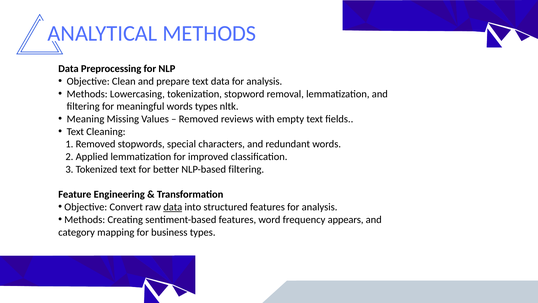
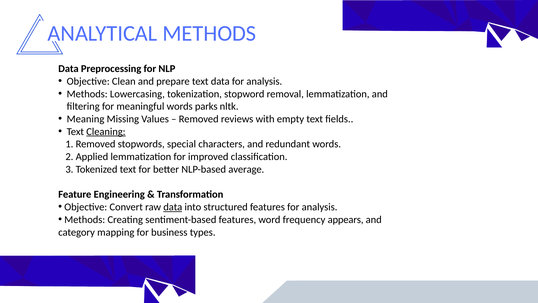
words types: types -> parks (206, 106)
Cleaning underline: none -> present (106, 131)
NLP-based filtering: filtering -> average (246, 169)
